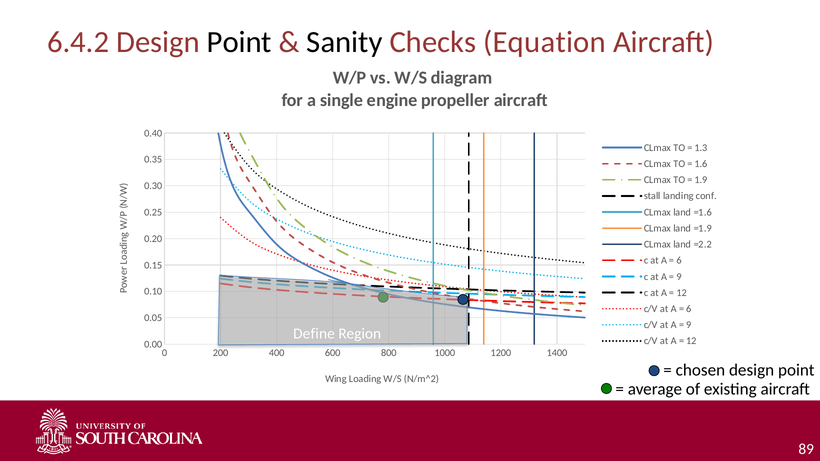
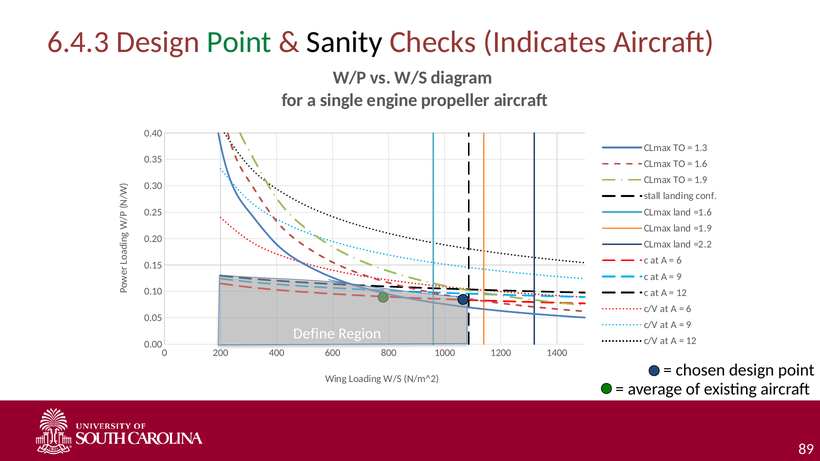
6.4.2: 6.4.2 -> 6.4.3 (78, 42)
Point colour: black -> green (239, 42)
Equation: Equation -> Indicates (545, 42)
